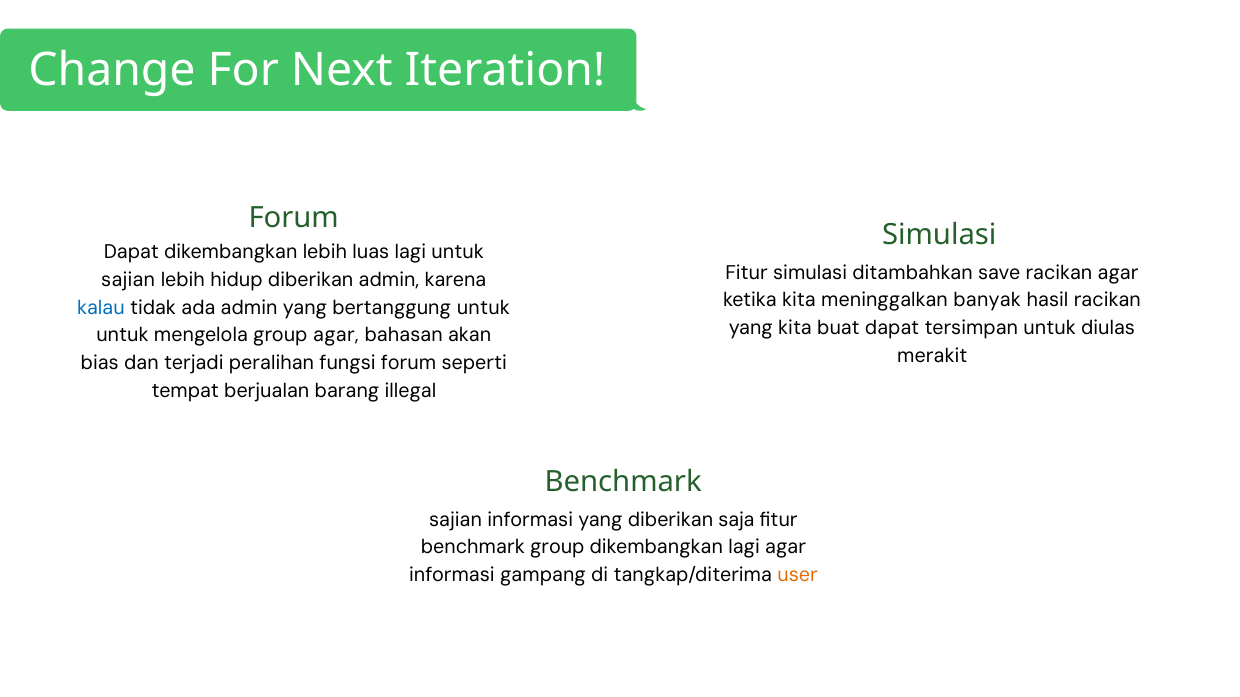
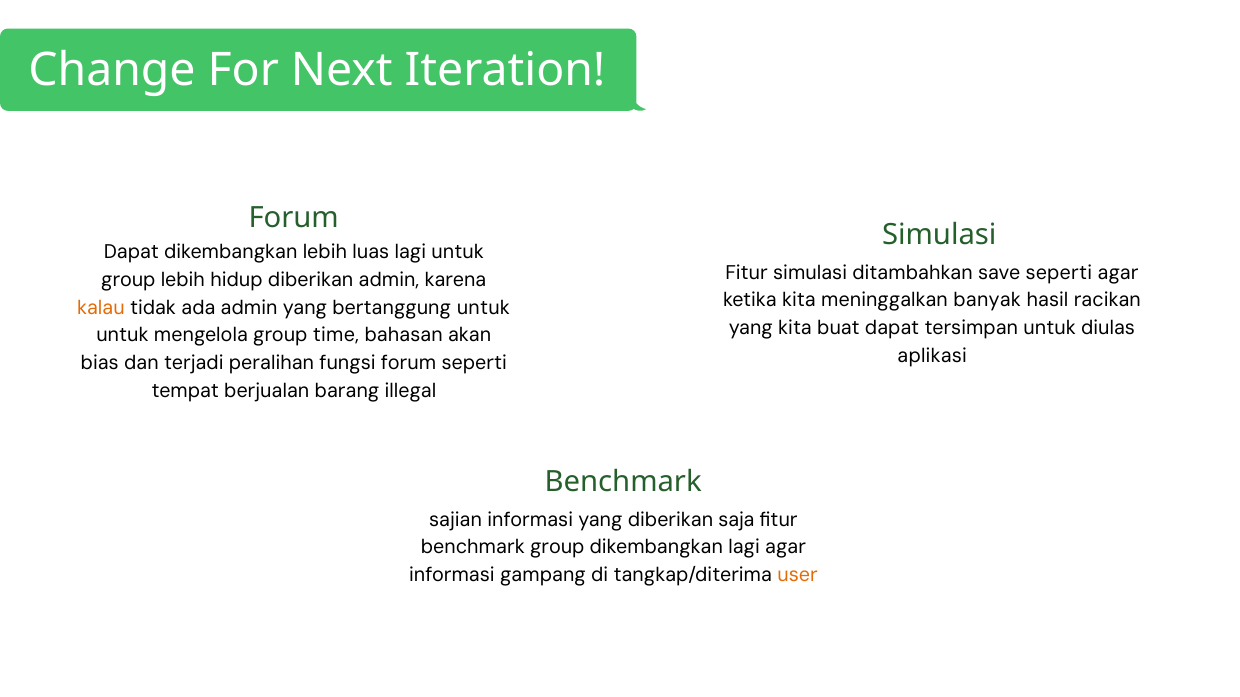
save racikan: racikan -> seperti (1059, 273)
sajian: sajian -> group (128, 280)
kalau colour: blue -> orange (101, 308)
group agar: agar -> time (336, 336)
merakit: merakit -> aplikasi (932, 356)
